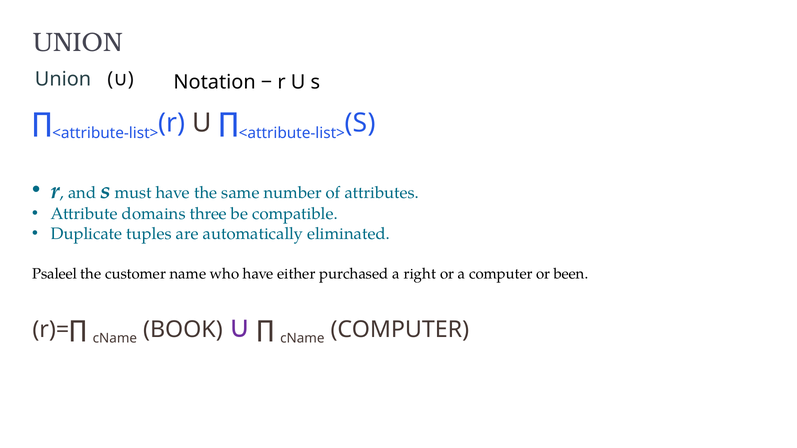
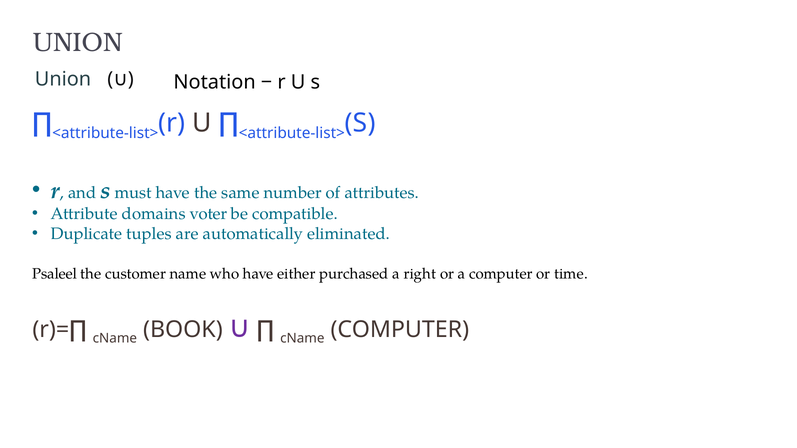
three: three -> voter (208, 214)
been: been -> time (571, 274)
